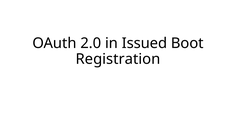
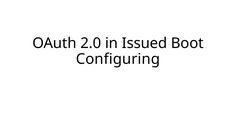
Registration: Registration -> Configuring (118, 59)
